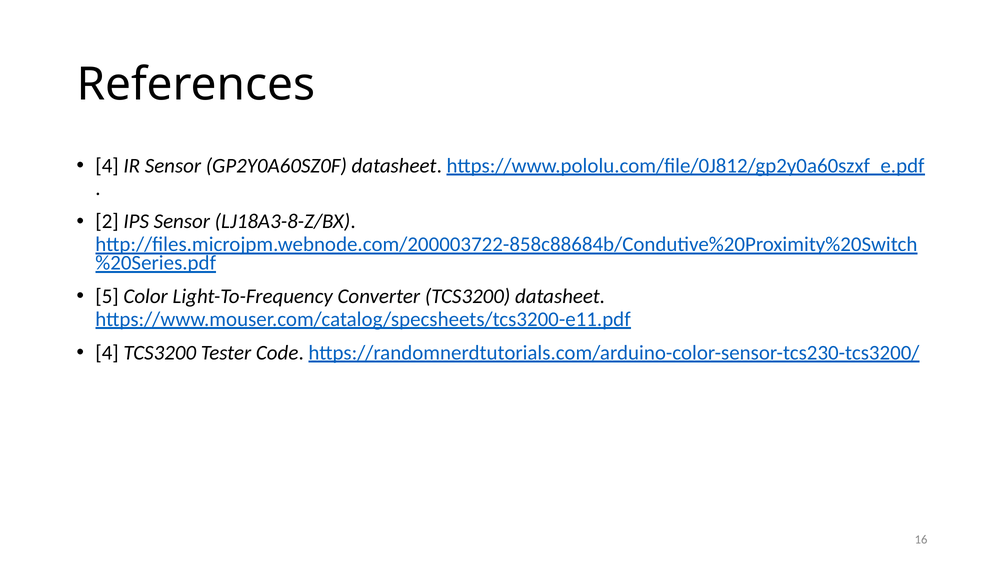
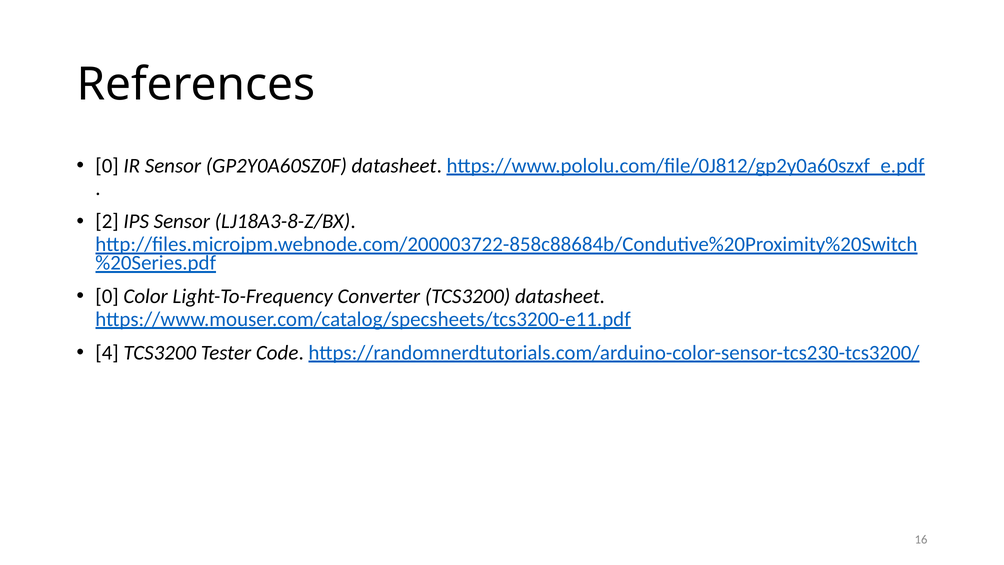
4: 4 -> 0 (107, 166)
5: 5 -> 0 (107, 296)
